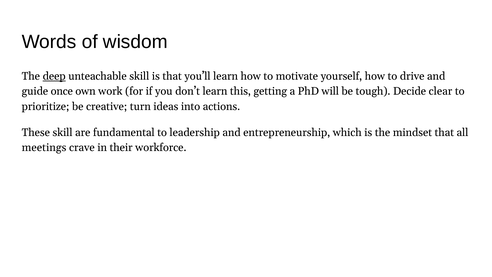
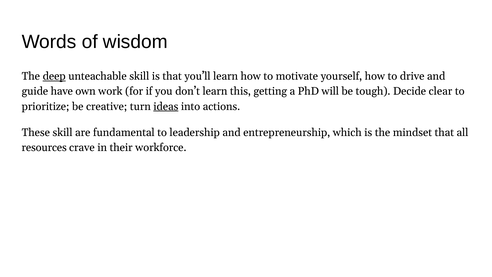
once: once -> have (62, 91)
ideas underline: none -> present (166, 106)
meetings: meetings -> resources (44, 147)
